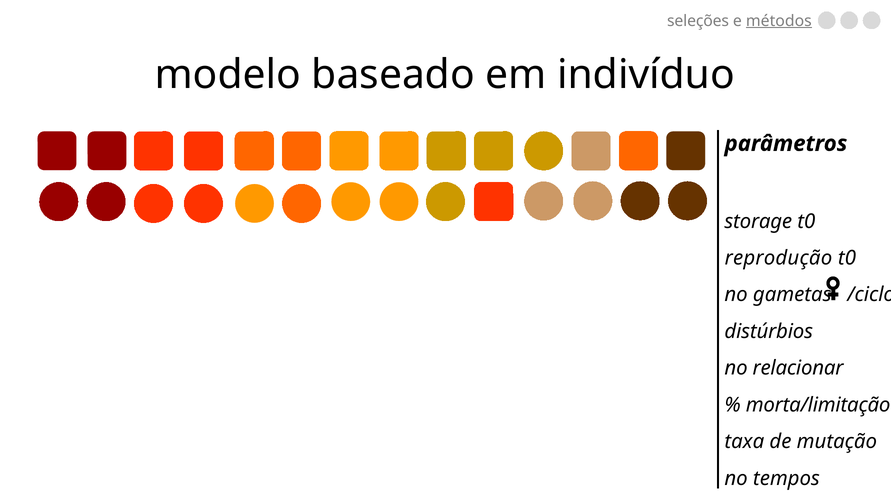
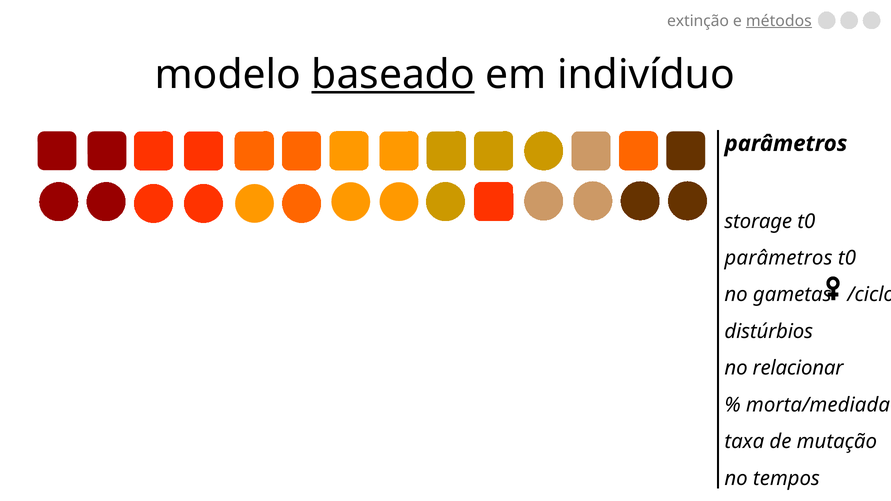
seleções: seleções -> extinção (698, 21)
baseado underline: none -> present (393, 75)
reprodução: reprodução -> parâmetros (778, 258)
morta/limitação: morta/limitação -> morta/mediada (818, 405)
